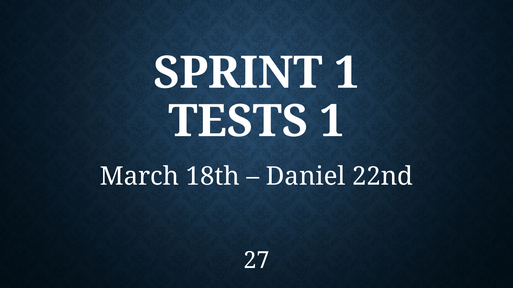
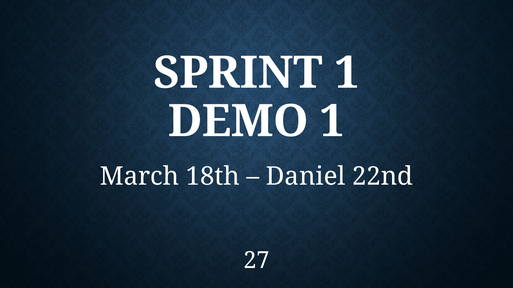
TESTS: TESTS -> DEMO (238, 122)
